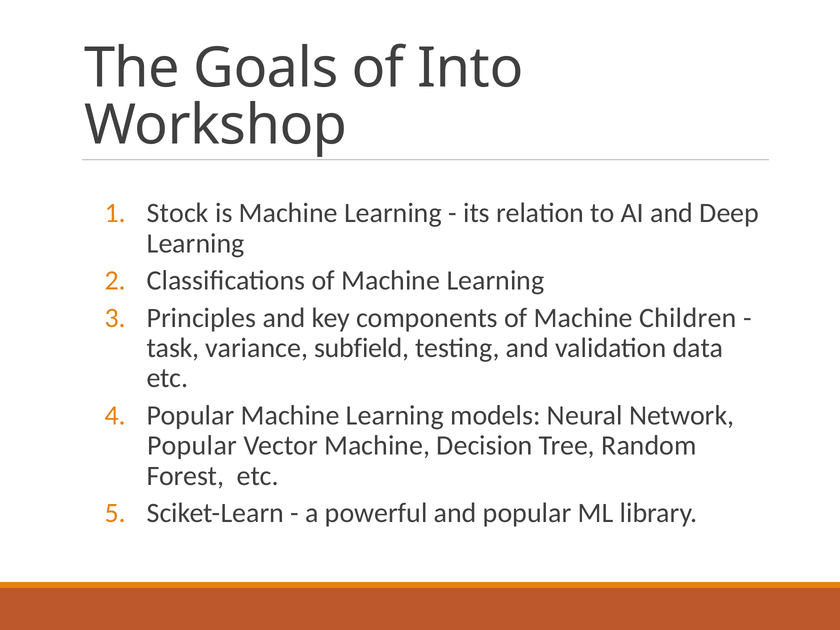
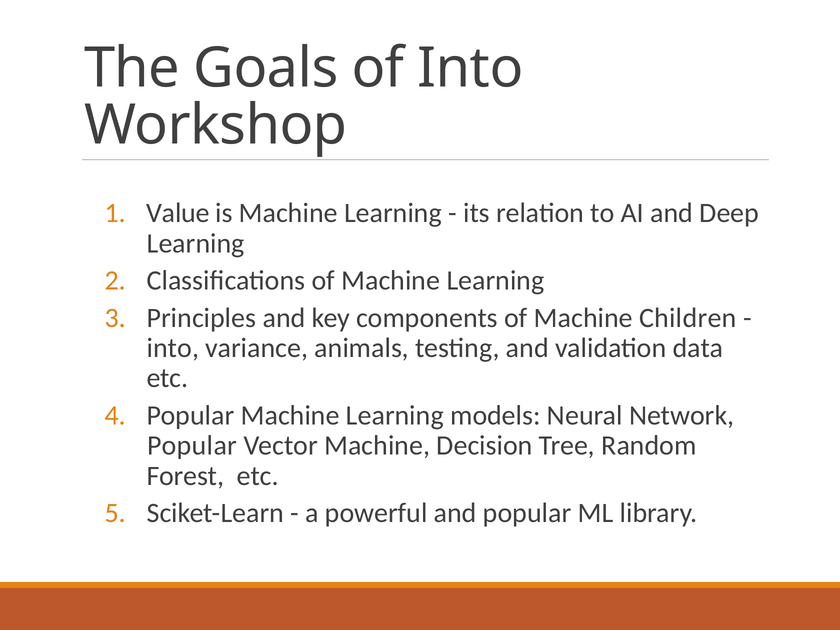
Stock: Stock -> Value (178, 213)
task: task -> into (173, 348)
subfield: subfield -> animals (362, 348)
